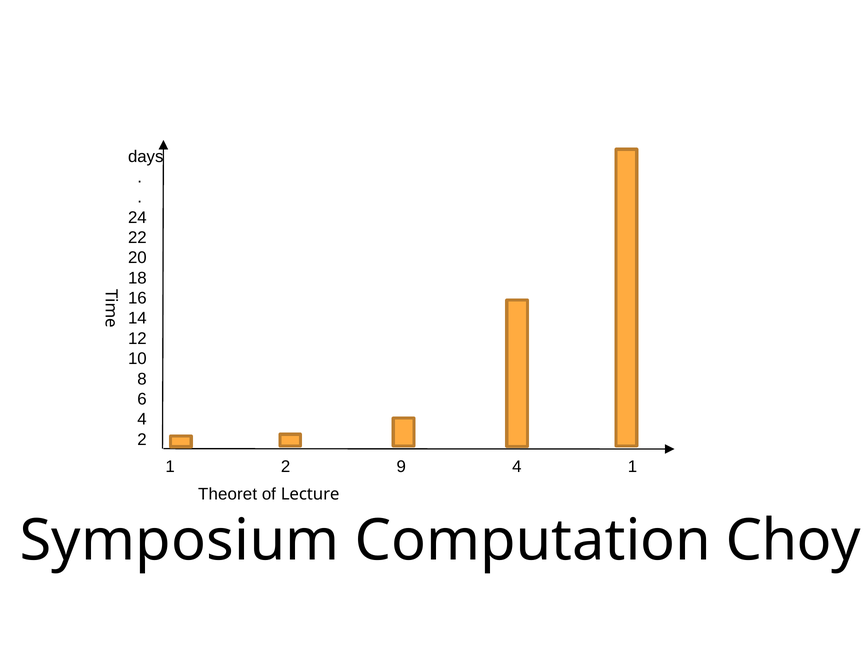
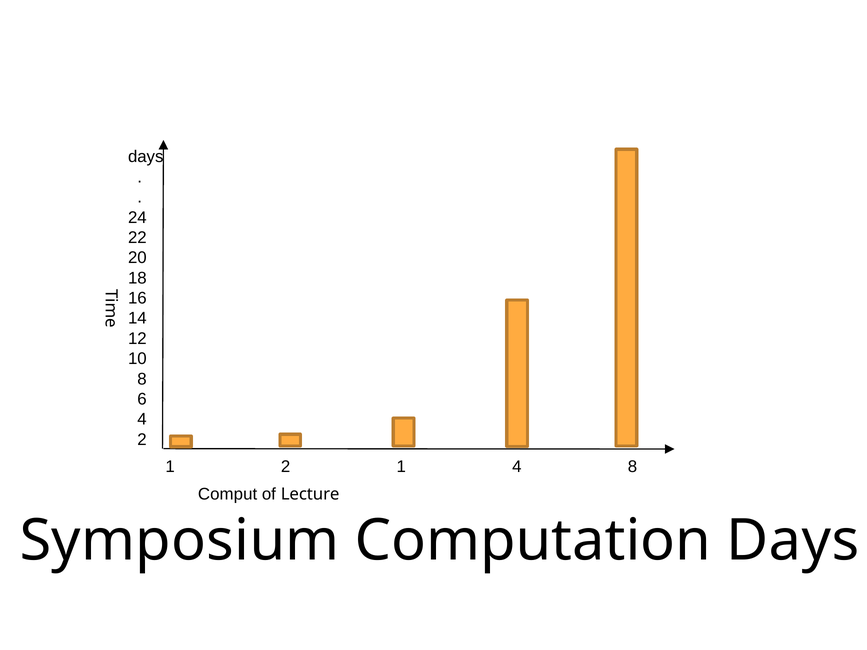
2 9: 9 -> 1 (401, 467)
4 1: 1 -> 8 (632, 467)
Theoret: Theoret -> Comput (228, 494)
Computation Choy: Choy -> Days (793, 541)
